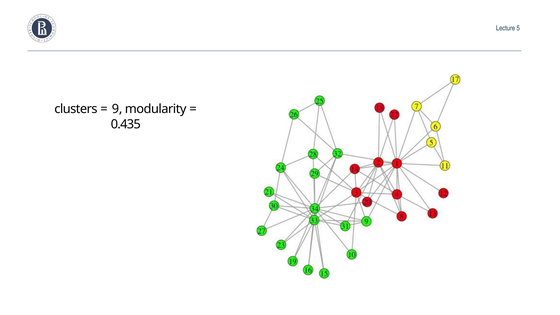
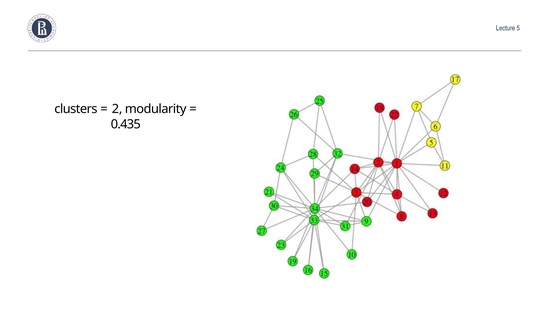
9: 9 -> 2 (117, 109)
